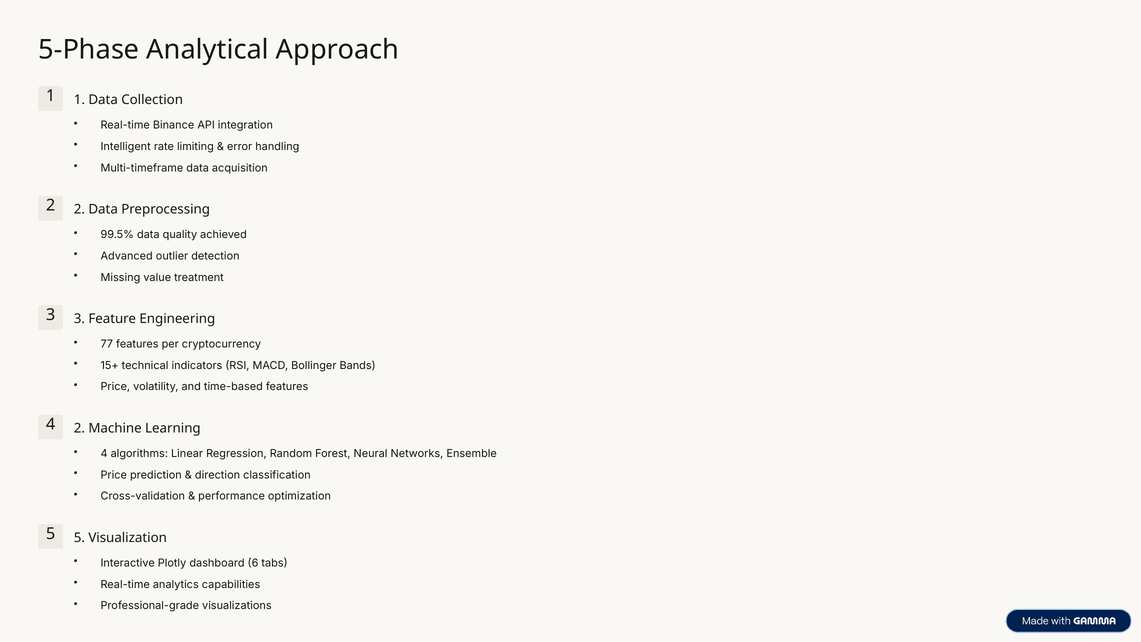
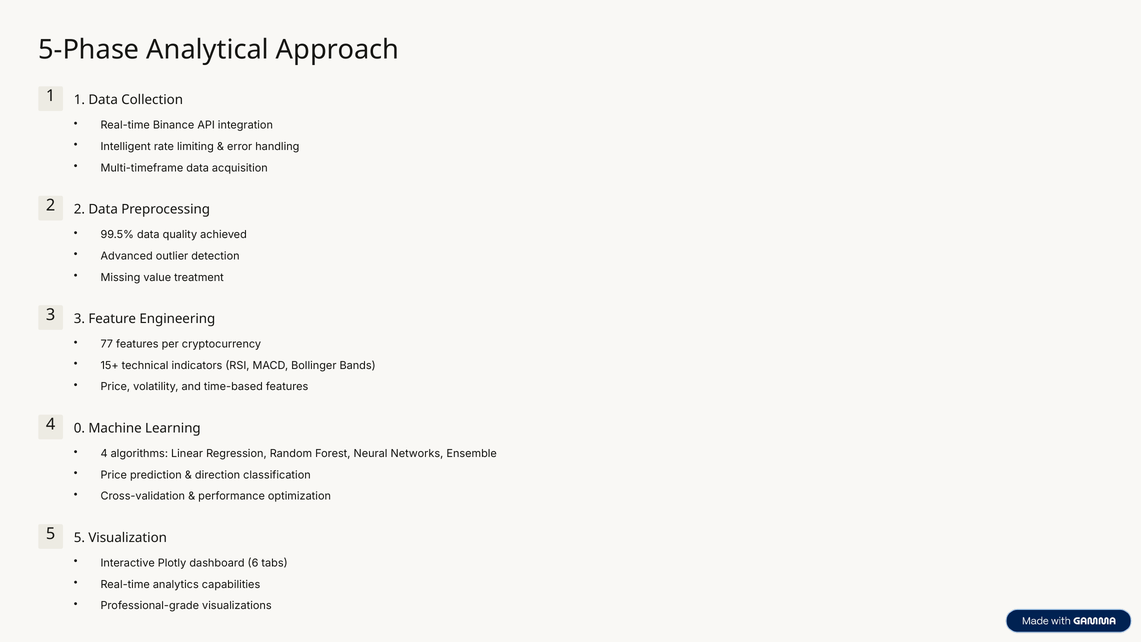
4 2: 2 -> 0 (79, 428)
